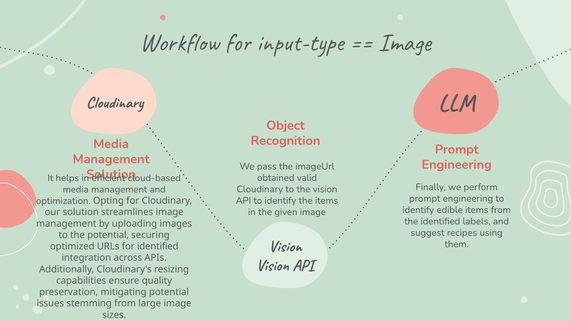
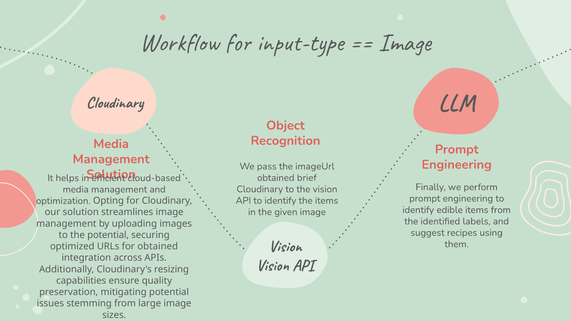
valid: valid -> brief (307, 178)
for identified: identified -> obtained (158, 247)
